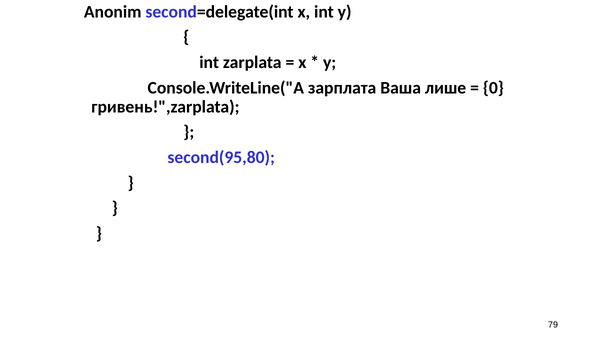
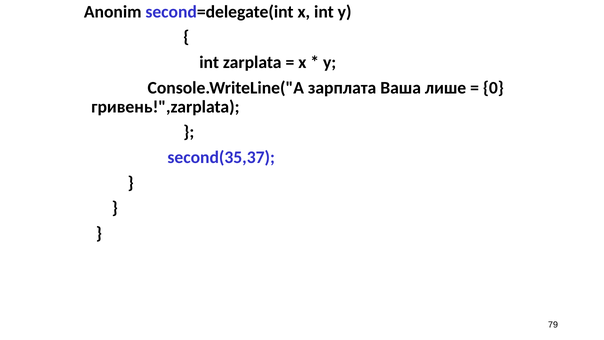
second(95,80: second(95,80 -> second(35,37 (221, 157)
